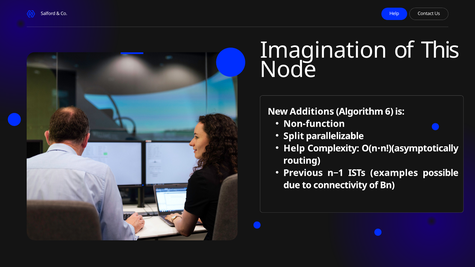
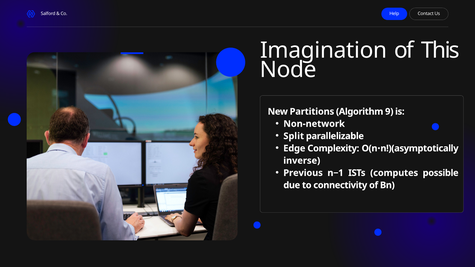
Additions: Additions -> Partitions (312, 112)
6: 6 -> 9 (389, 112)
Non-function: Non-function -> Non-network (314, 124)
Help: Help -> Edge (294, 148)
routing: routing -> inverse (302, 161)
examples: examples -> computes (394, 173)
